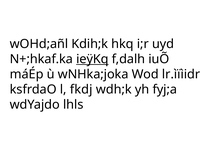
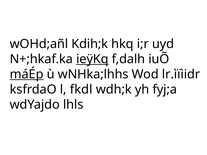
máÉp underline: none -> present (27, 74)
wNHka;joka: wNHka;joka -> wNHka;lhhs (93, 74)
fkdj: fkdj -> fkdl (81, 90)
